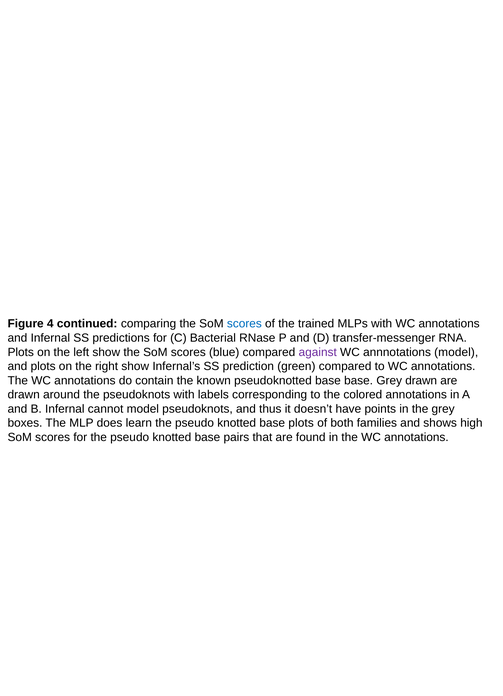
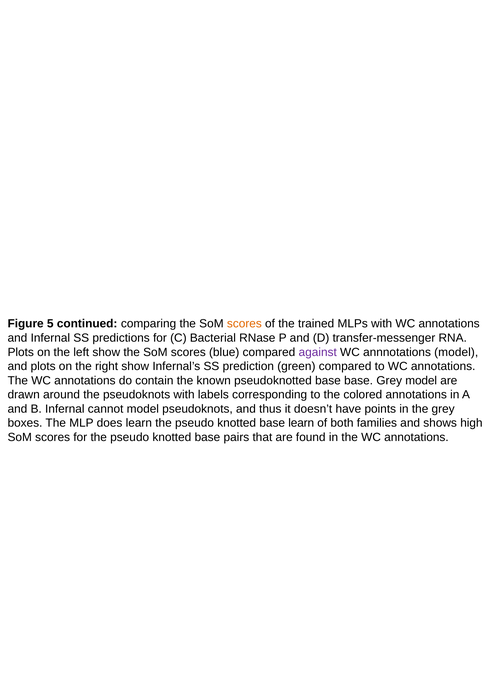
4: 4 -> 5 (50, 324)
scores colour: blue -> orange (244, 324)
Grey drawn: drawn -> model (421, 381)
base plots: plots -> learn (301, 423)
